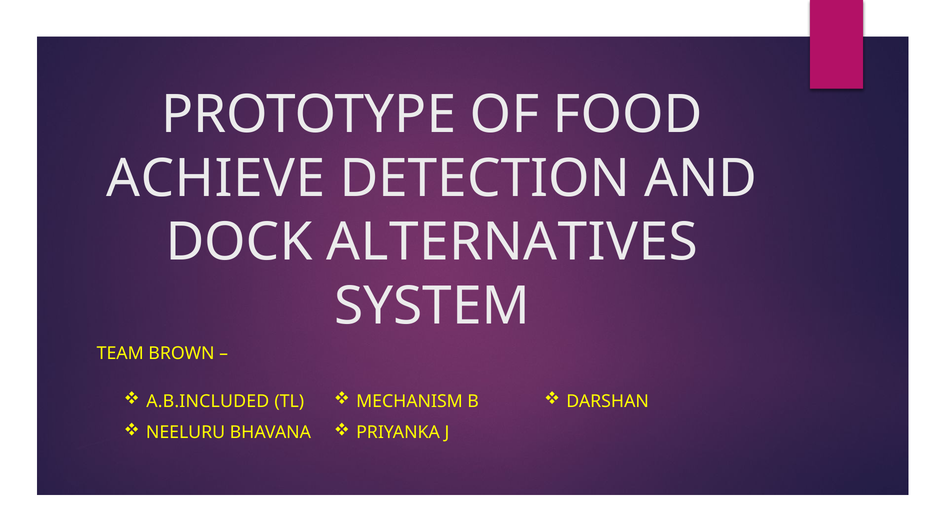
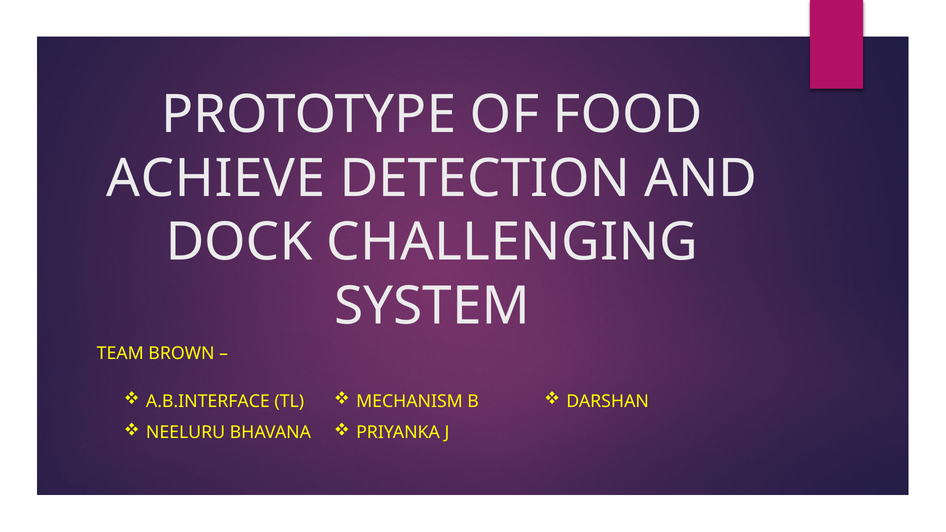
ALTERNATIVES: ALTERNATIVES -> CHALLENGING (512, 242)
A.B.INCLUDED: A.B.INCLUDED -> A.B.INTERFACE (208, 401)
